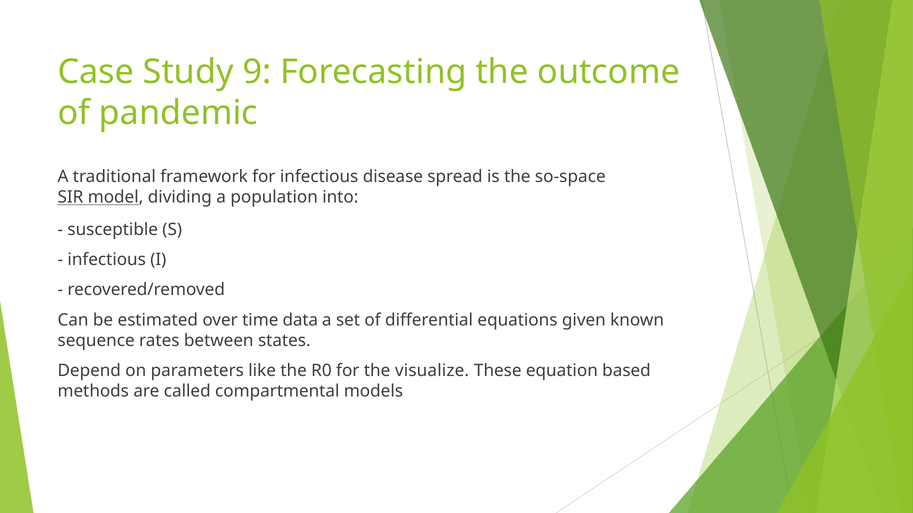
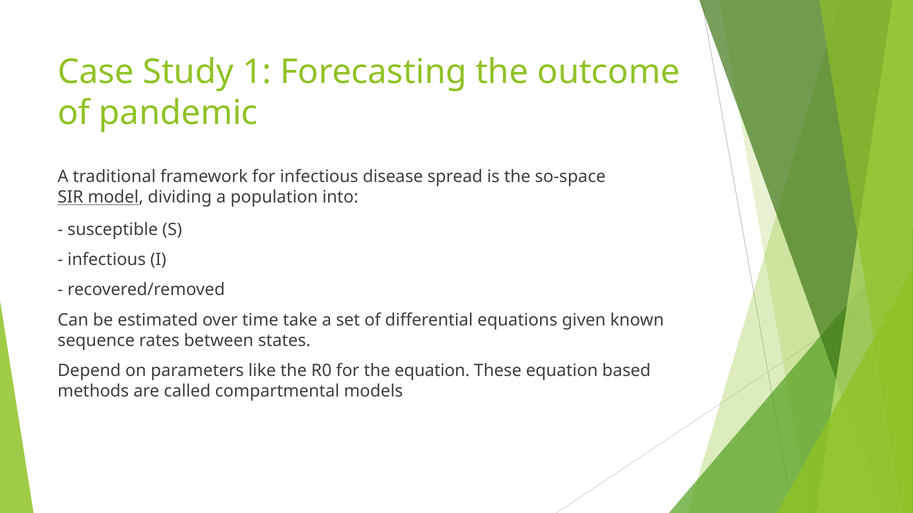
9: 9 -> 1 (257, 72)
data: data -> take (300, 320)
the visualize: visualize -> equation (432, 371)
